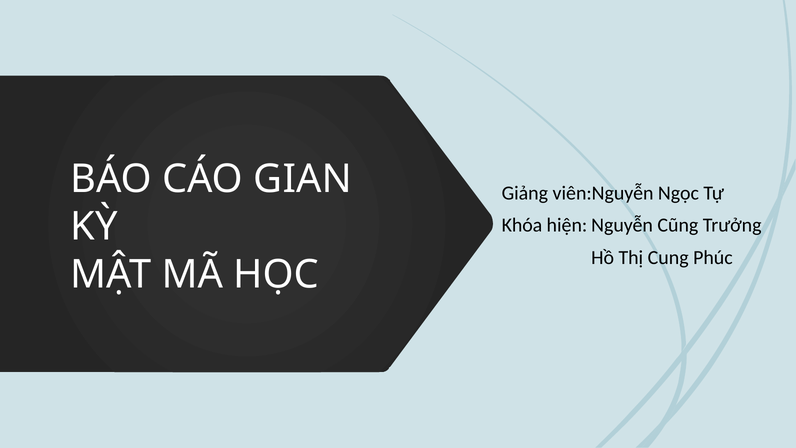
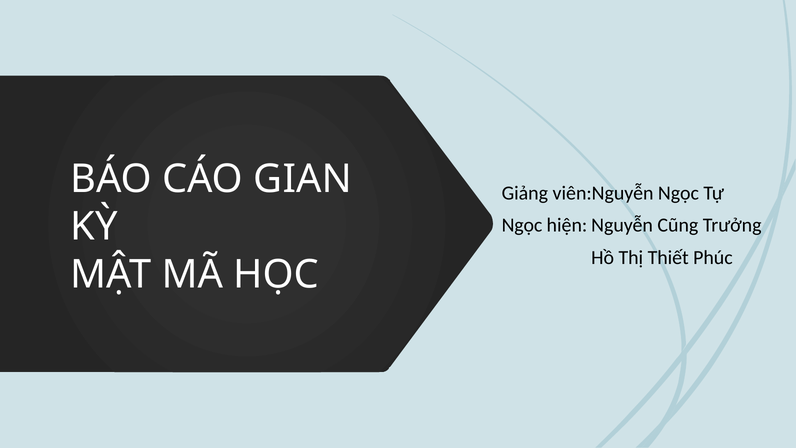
Khóa: Khóa -> Ngọc (522, 225)
Cung: Cung -> Thiết (668, 257)
